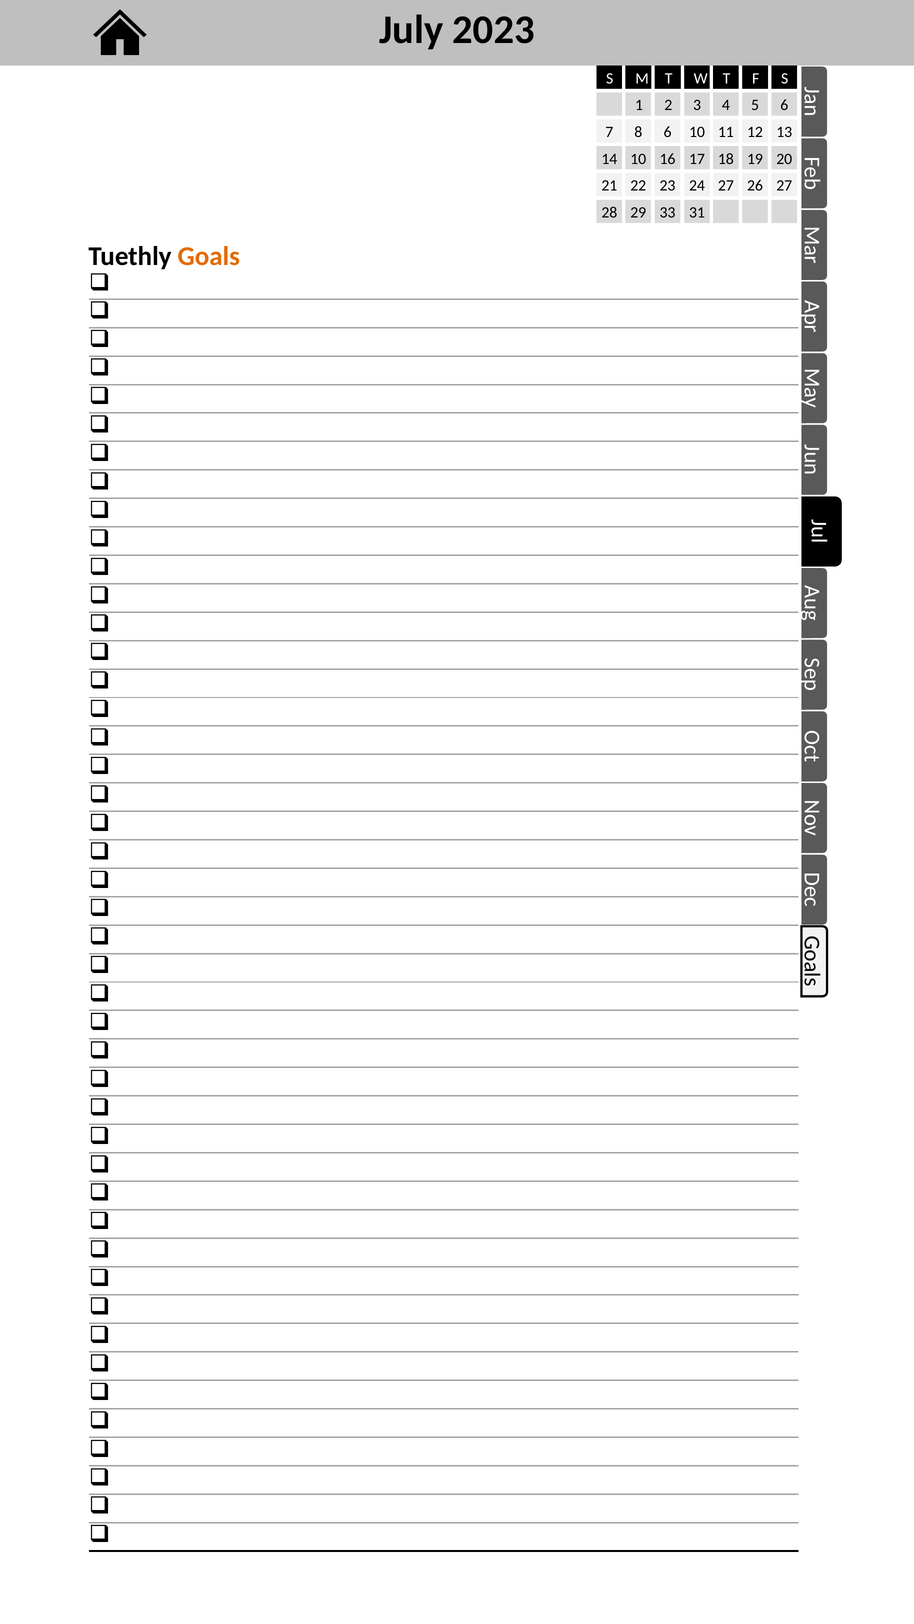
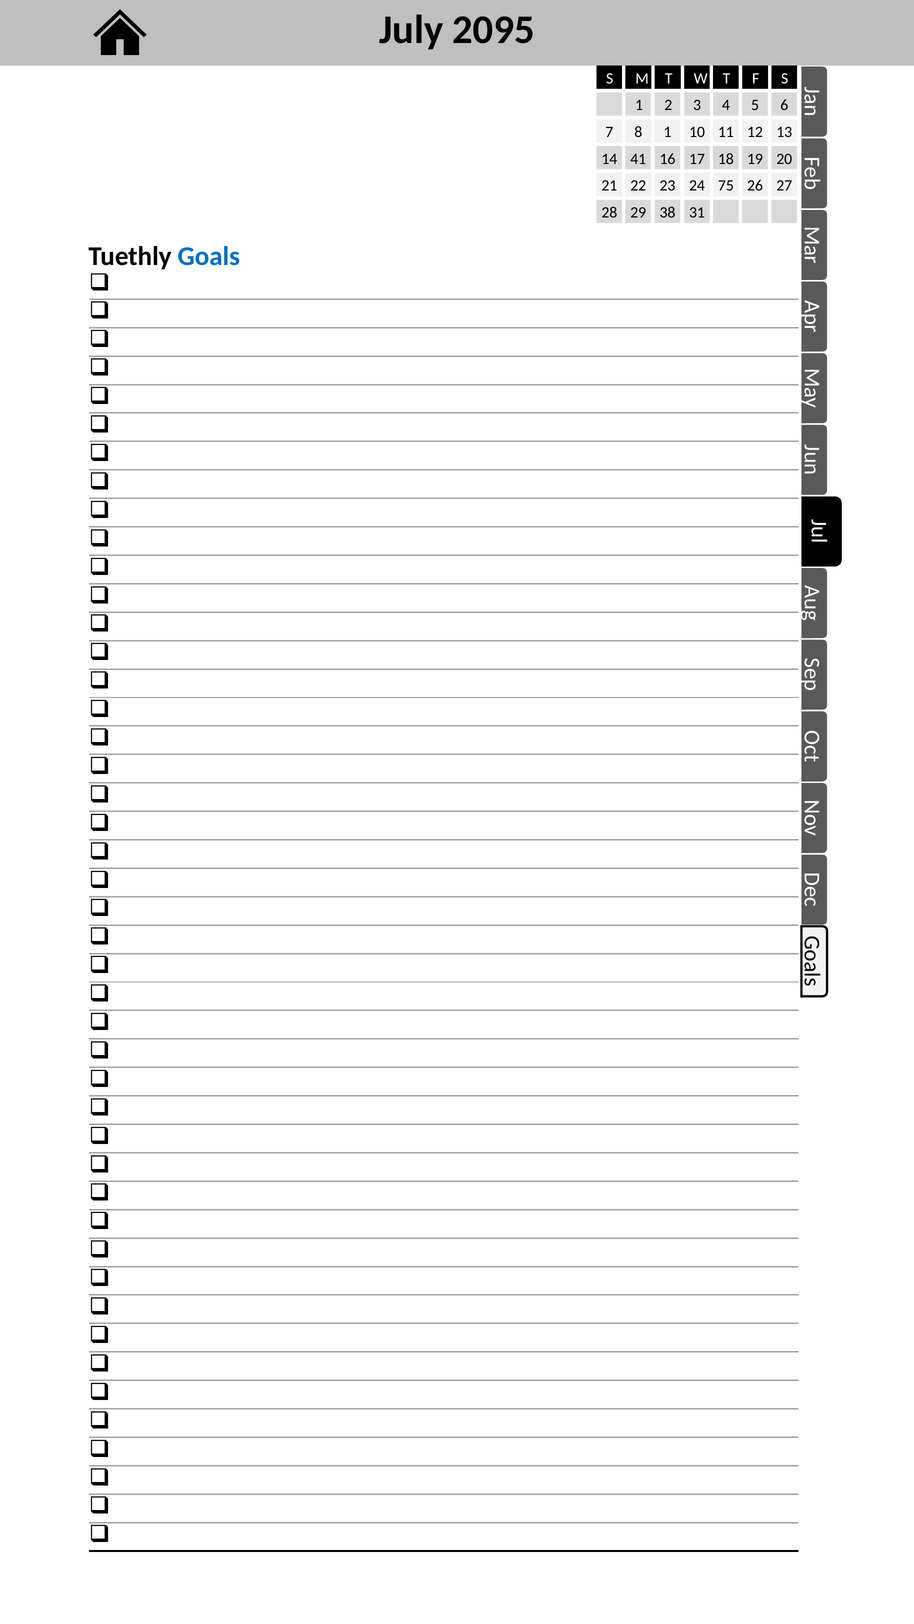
2023: 2023 -> 2095 (493, 30)
8 6: 6 -> 1 (668, 132)
14 10: 10 -> 41 (638, 159)
24 27: 27 -> 75 (726, 186)
33: 33 -> 38 (668, 212)
Goals colour: orange -> blue (209, 256)
